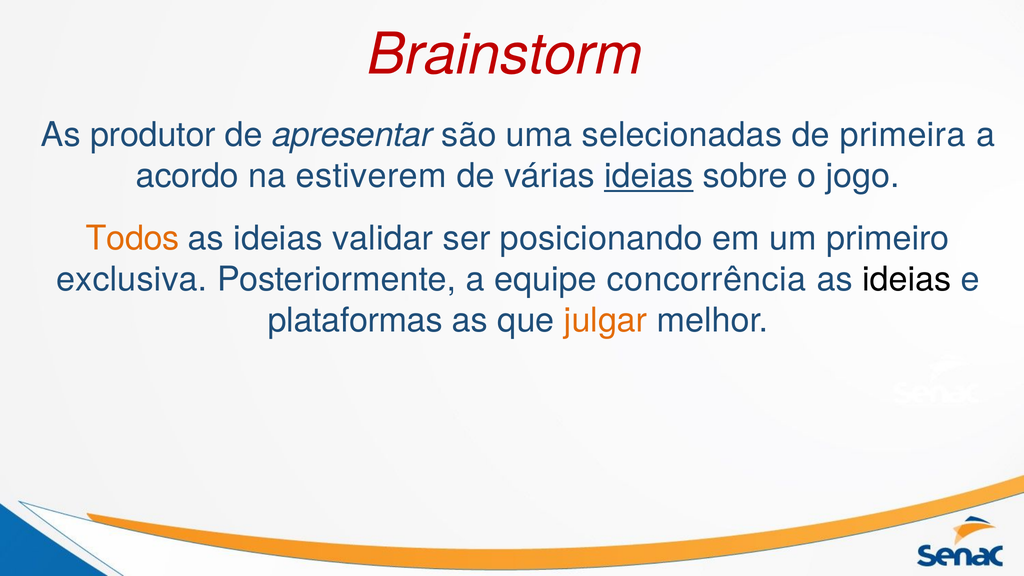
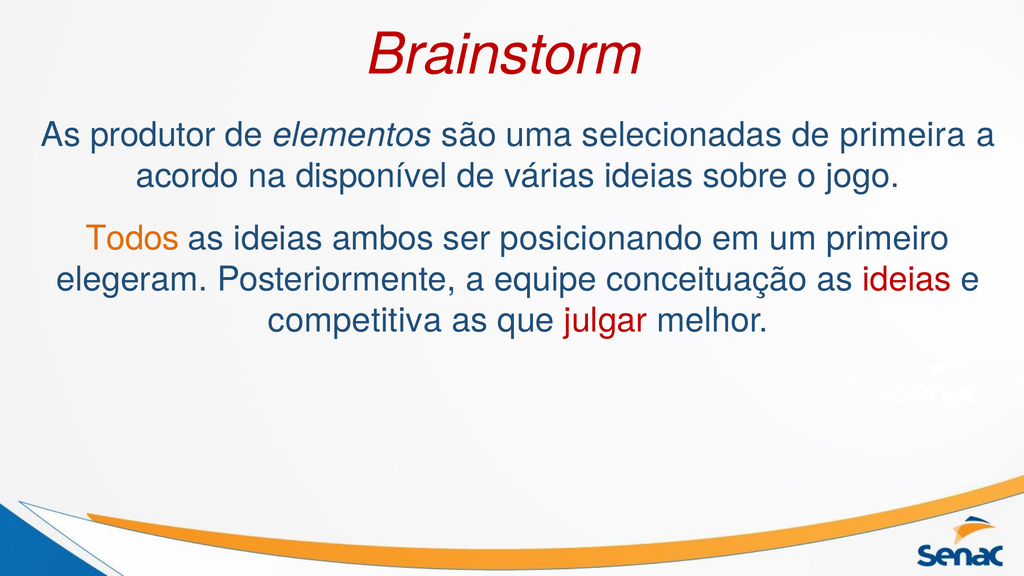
apresentar: apresentar -> elementos (352, 135)
estiverem: estiverem -> disponível (372, 176)
ideias underline: present -> none (649, 176)
validar: validar -> ambos (383, 239)
exclusiva: exclusiva -> elegeram (132, 280)
concorrência: concorrência -> conceituação (707, 280)
ideias colour: black -> red (907, 280)
plataformas: plataformas -> competitiva (355, 321)
julgar colour: orange -> red (606, 321)
